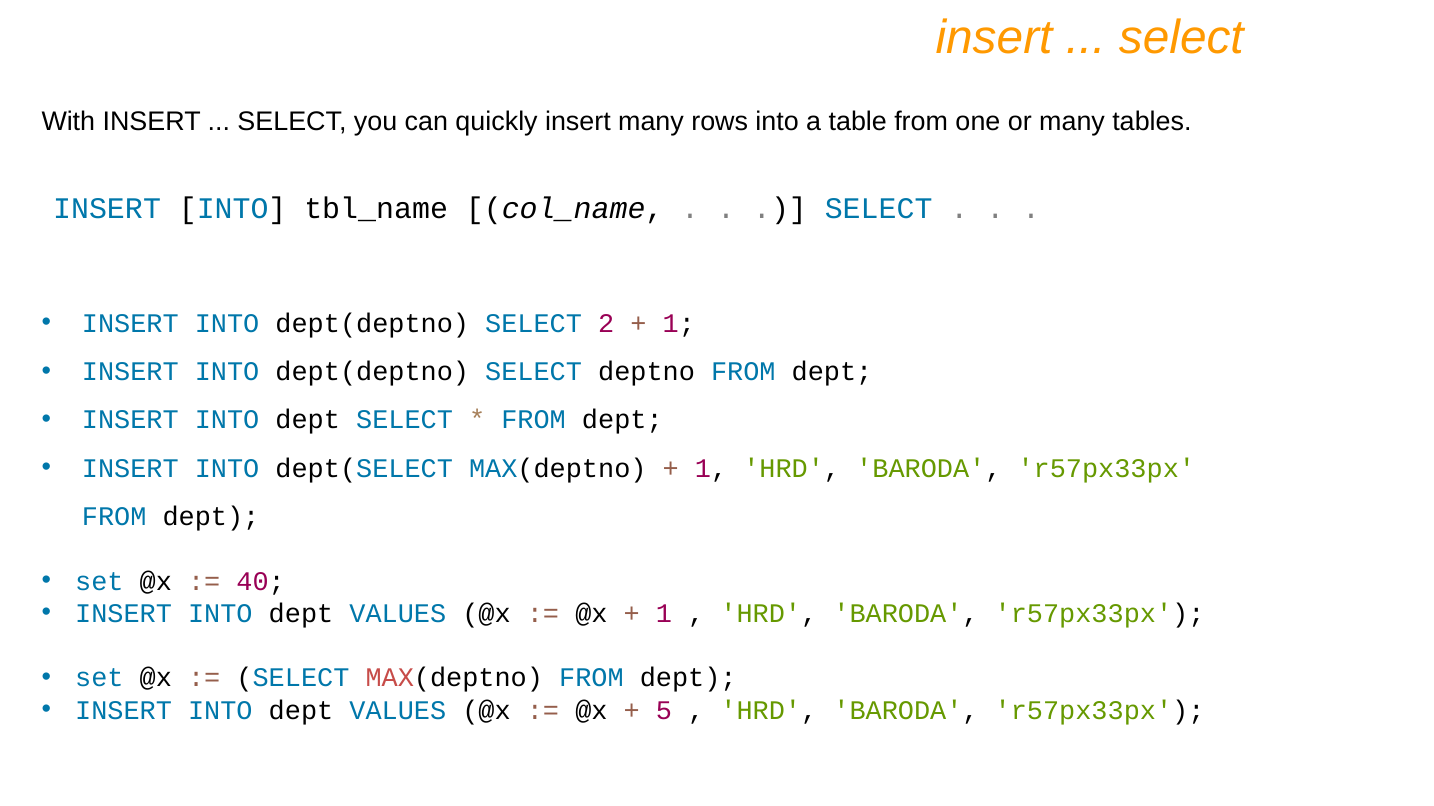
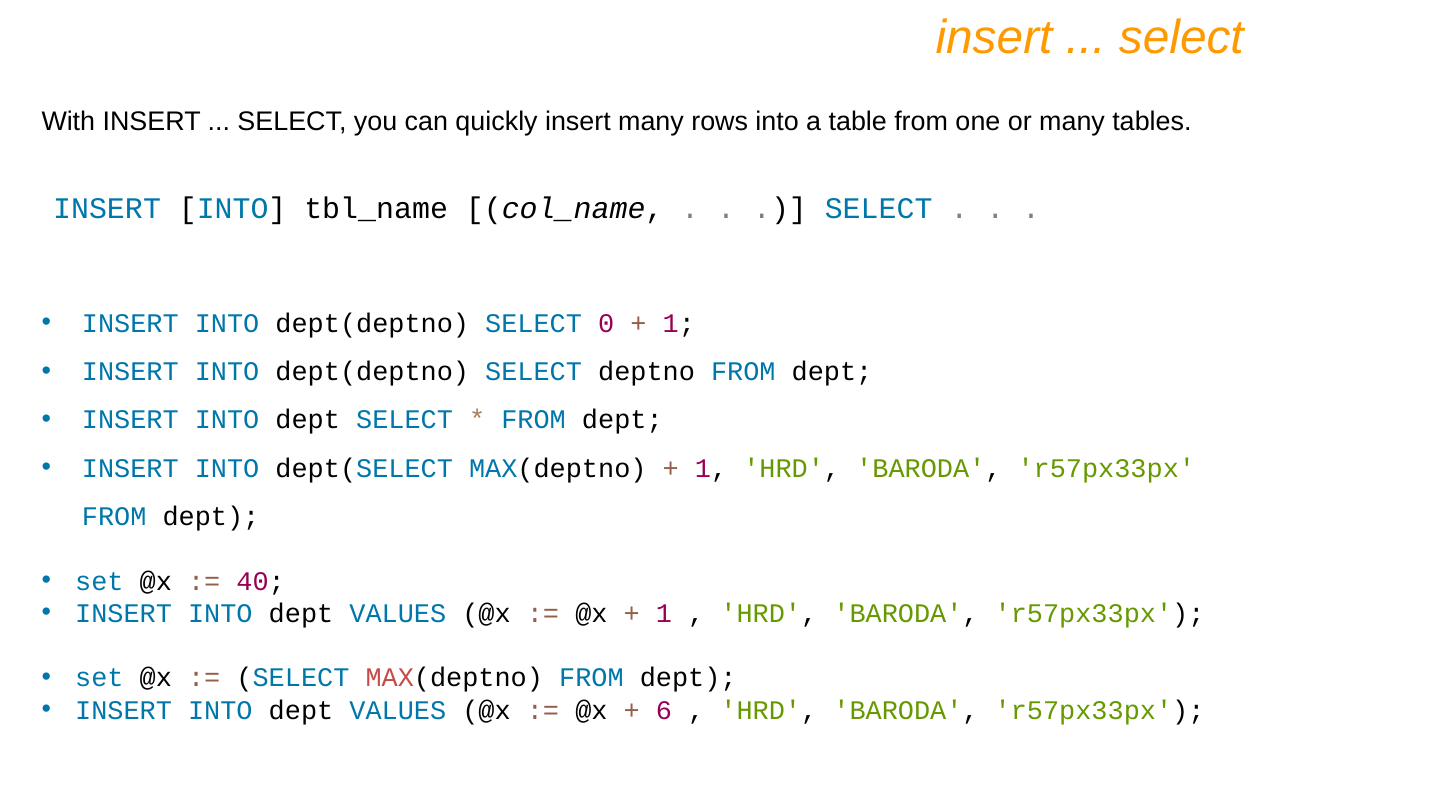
2: 2 -> 0 (606, 324)
5: 5 -> 6 (664, 711)
